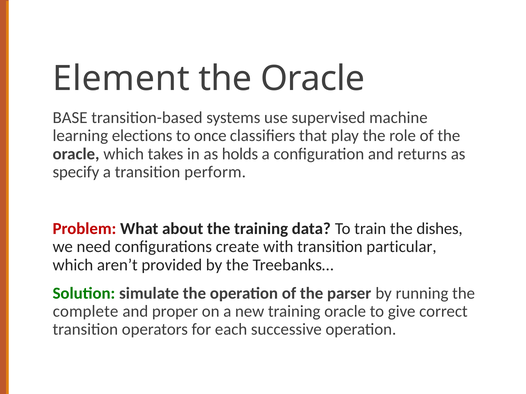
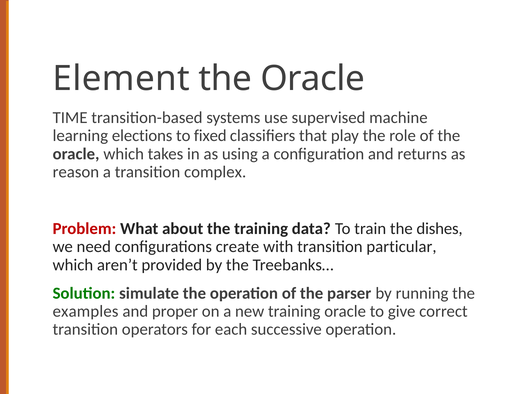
BASE: BASE -> TIME (70, 118)
once: once -> fixed (210, 136)
holds: holds -> using (240, 154)
specify: specify -> reason (76, 172)
perform: perform -> complex (215, 172)
complete: complete -> examples (86, 312)
